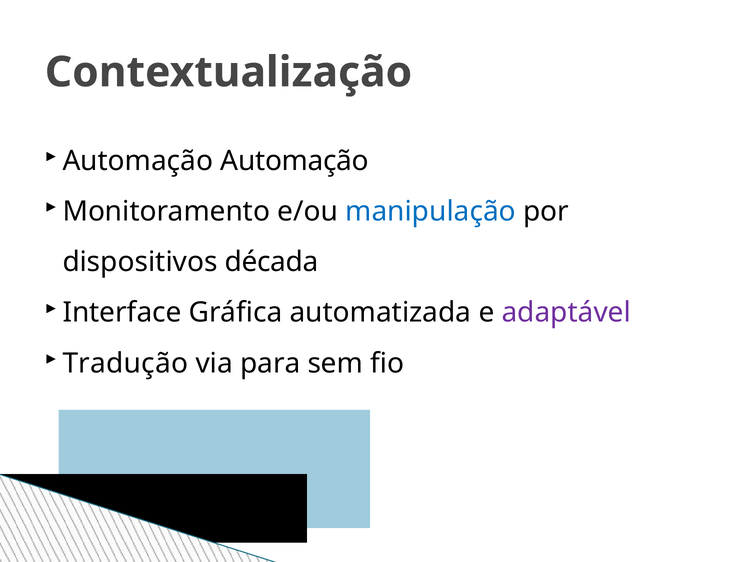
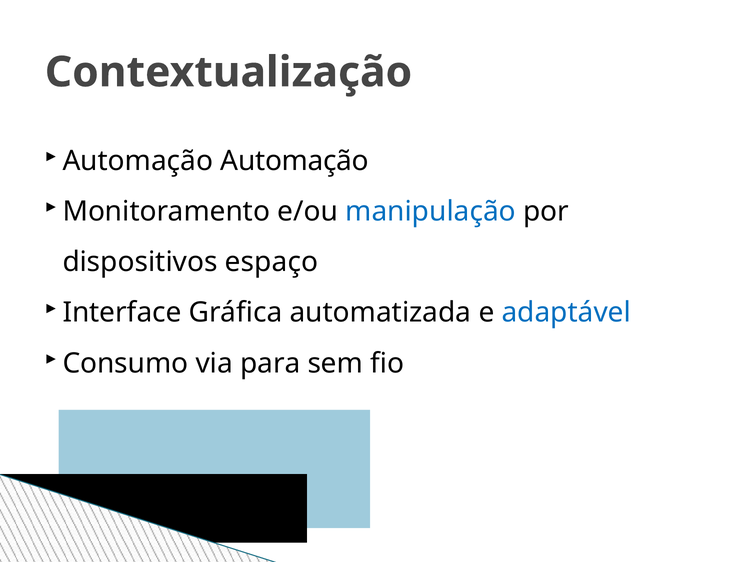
década: década -> espaço (271, 262)
adaptável colour: purple -> blue (566, 313)
Tradução: Tradução -> Consumo (125, 363)
